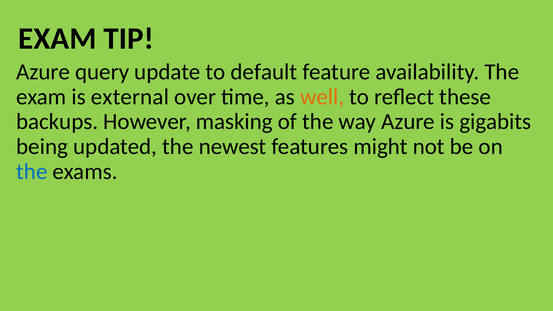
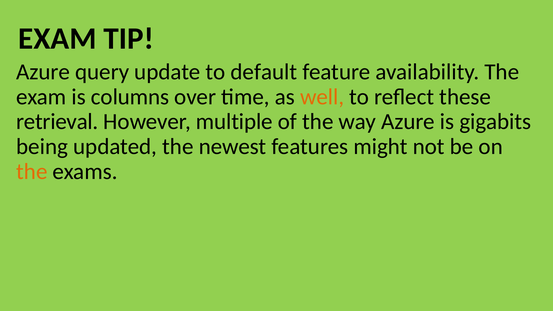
external: external -> columns (130, 97)
backups: backups -> retrieval (57, 122)
masking: masking -> multiple (234, 122)
the colour: blue -> orange (32, 171)
